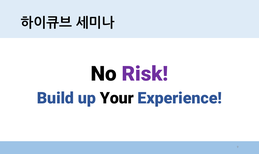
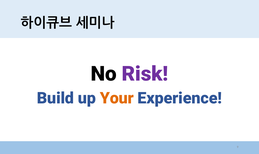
Your colour: black -> orange (117, 98)
